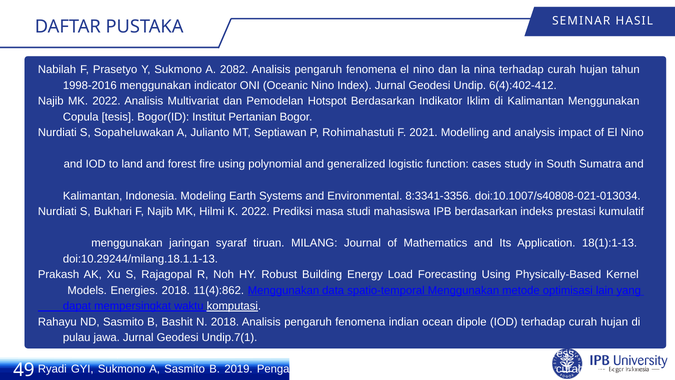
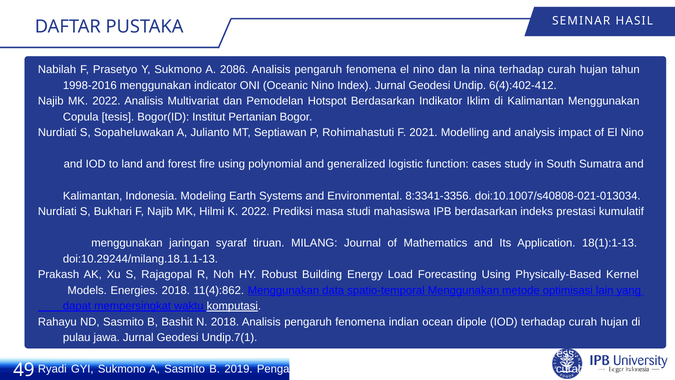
2082: 2082 -> 2086 (234, 70)
